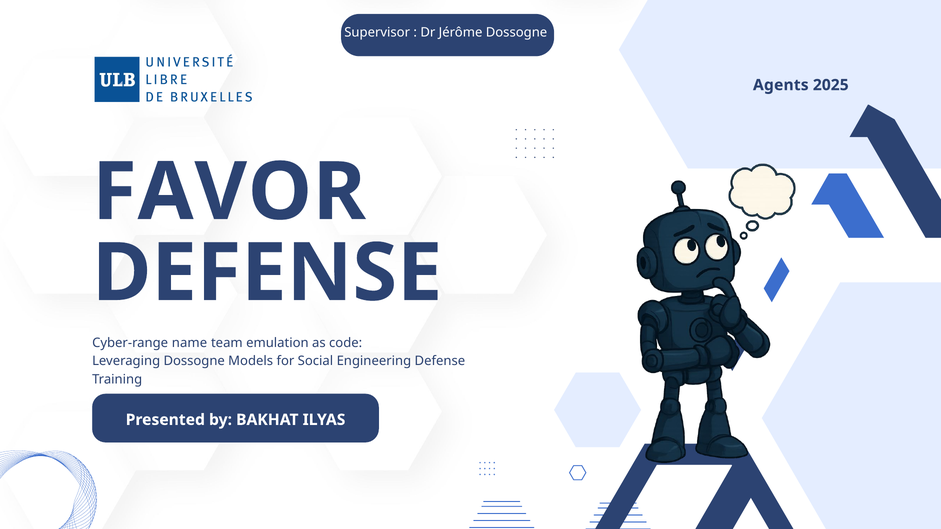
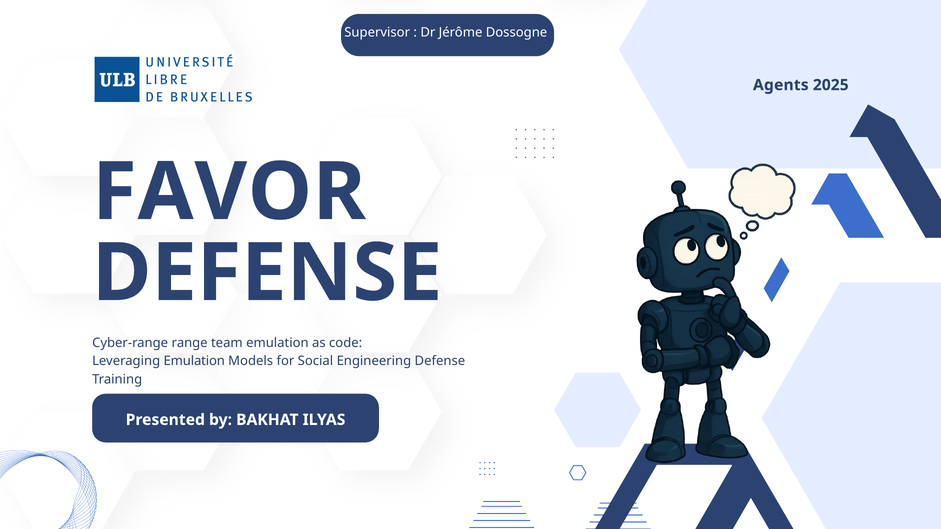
name: name -> range (190, 343)
Leveraging Dossogne: Dossogne -> Emulation (194, 361)
